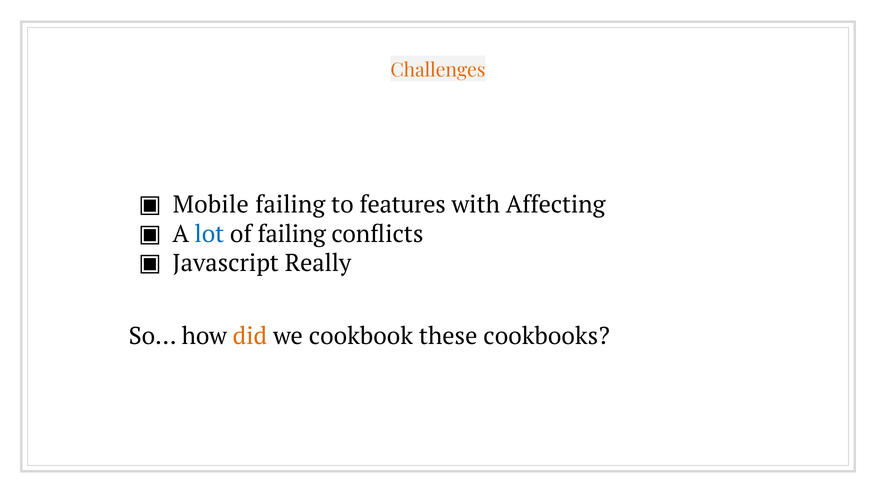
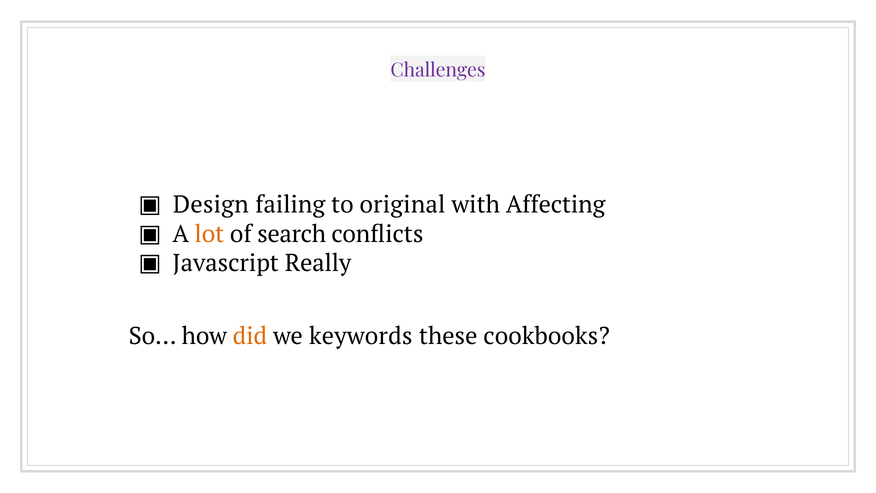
Challenges colour: orange -> purple (438, 70)
Mobile: Mobile -> Design (211, 205)
features: features -> original (402, 205)
lot colour: blue -> orange (209, 234)
of failing: failing -> search (292, 234)
cookbook: cookbook -> keywords (361, 336)
